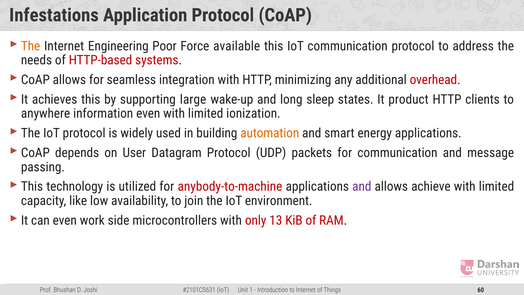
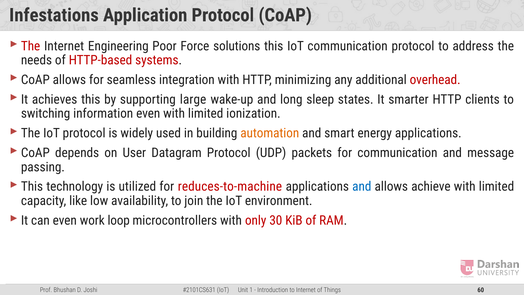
The colour: orange -> red (31, 46)
available: available -> solutions (237, 46)
product: product -> smarter (408, 99)
anywhere: anywhere -> switching (46, 114)
anybody-to-machine: anybody-to-machine -> reduces-to-machine (230, 187)
and colour: purple -> blue (362, 187)
side: side -> loop (119, 220)
13: 13 -> 30 (276, 220)
